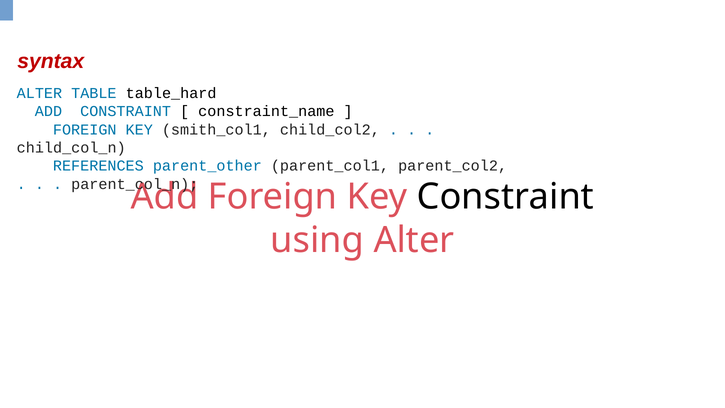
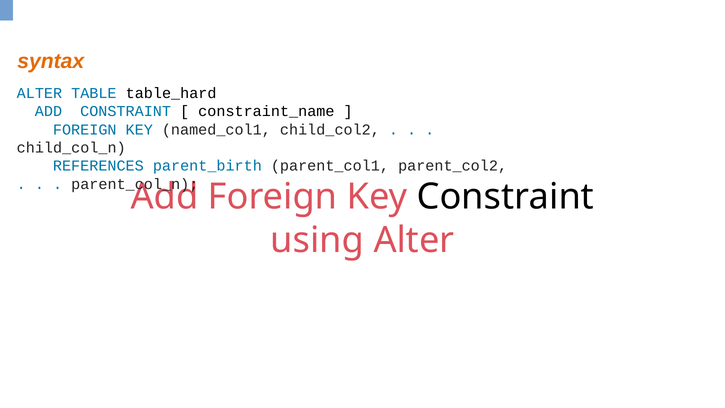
syntax colour: red -> orange (51, 61)
smith_col1: smith_col1 -> named_col1 (216, 130)
parent_other: parent_other -> parent_birth (207, 166)
